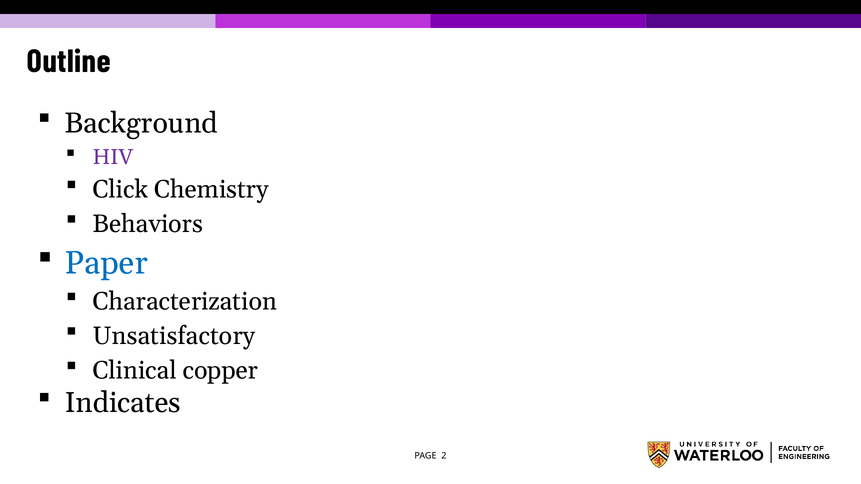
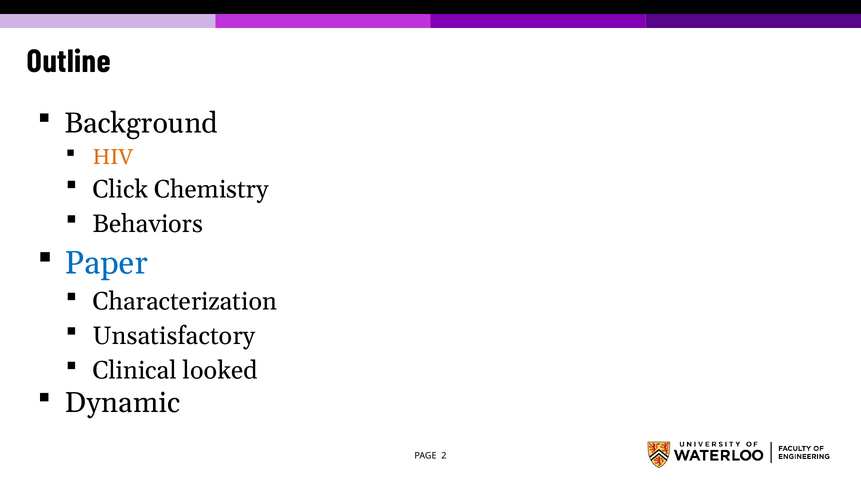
HIV colour: purple -> orange (113, 157)
copper: copper -> looked (220, 371)
Indicates: Indicates -> Dynamic (123, 403)
